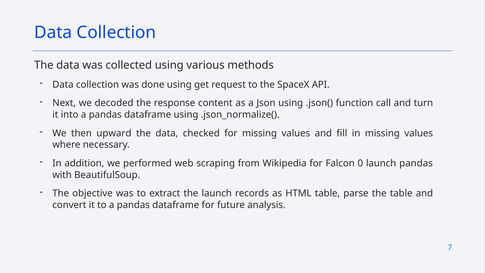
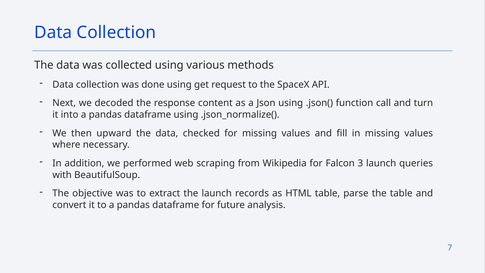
0: 0 -> 3 (360, 163)
launch pandas: pandas -> queries (416, 163)
